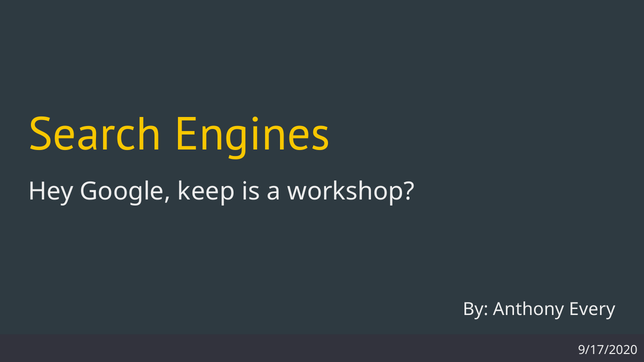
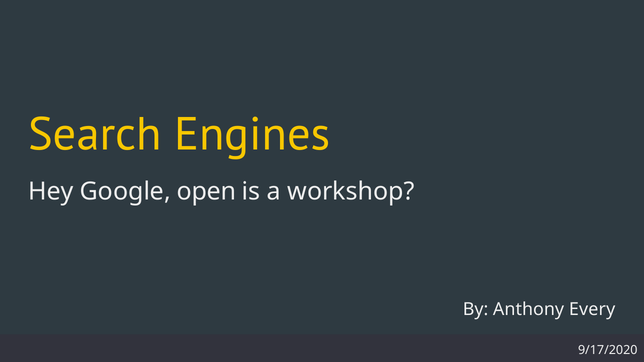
keep: keep -> open (207, 192)
